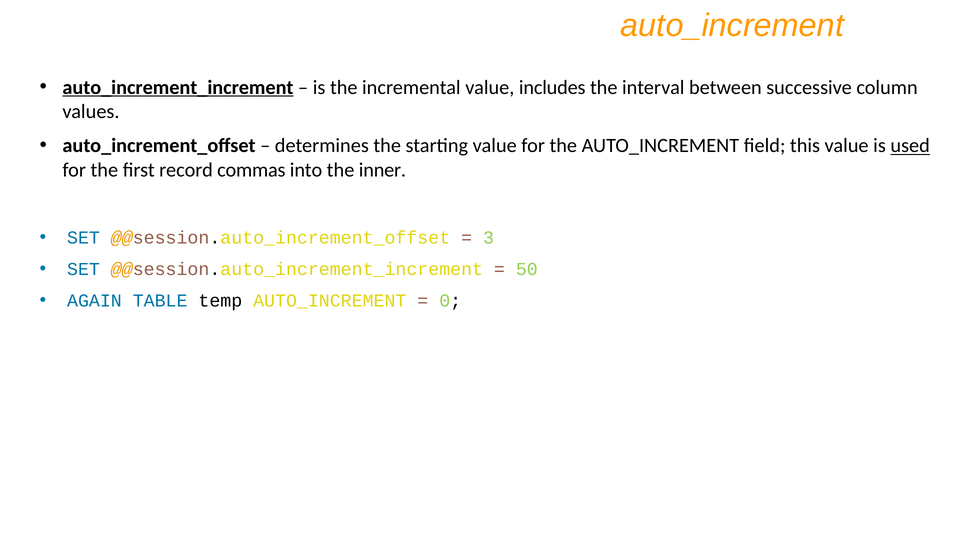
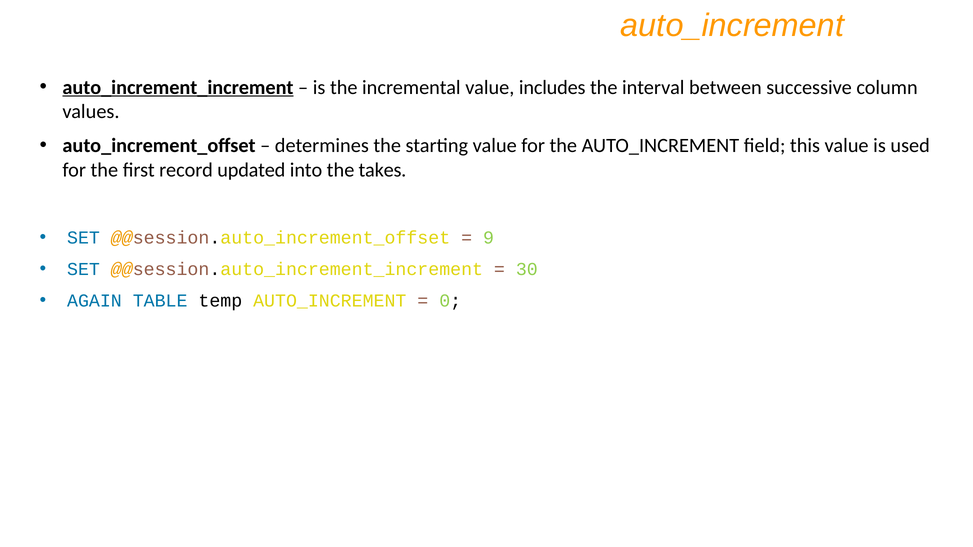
used underline: present -> none (910, 146)
commas: commas -> updated (251, 170)
inner: inner -> takes (382, 170)
3: 3 -> 9 (489, 238)
50: 50 -> 30 (527, 269)
